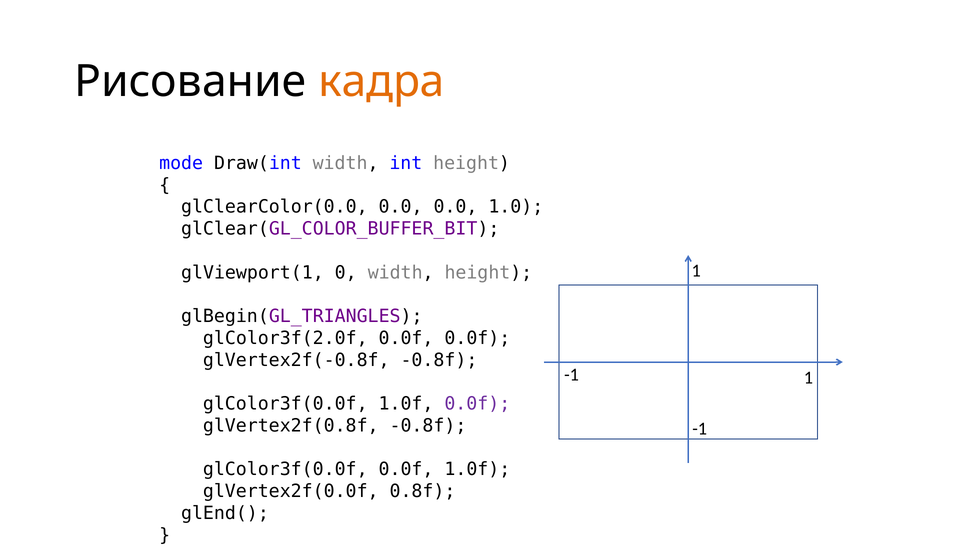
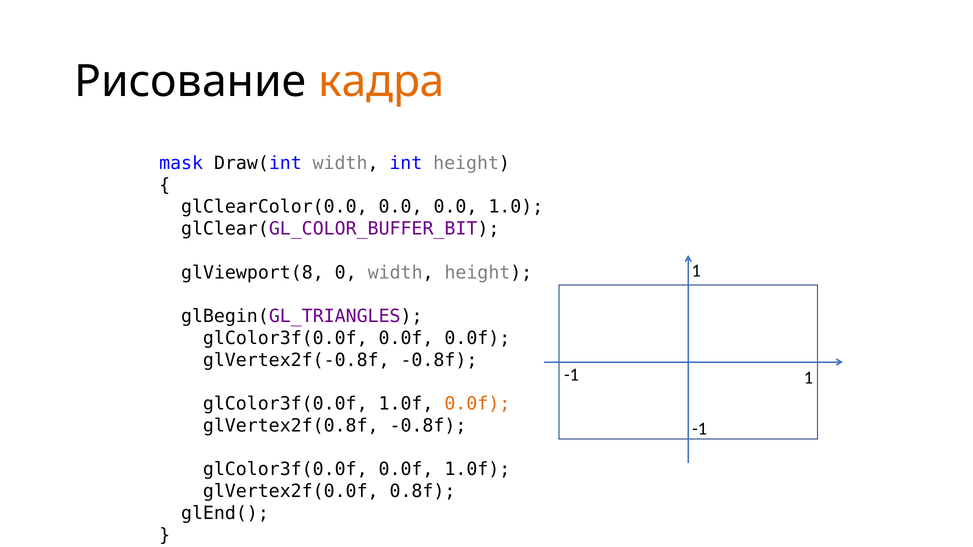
mode: mode -> mask (181, 163)
glViewport(1: glViewport(1 -> glViewport(8 (252, 273)
glColor3f(2.0f: glColor3f(2.0f -> glColor3f(0.0f (285, 338)
0.0f colour: purple -> orange (477, 404)
